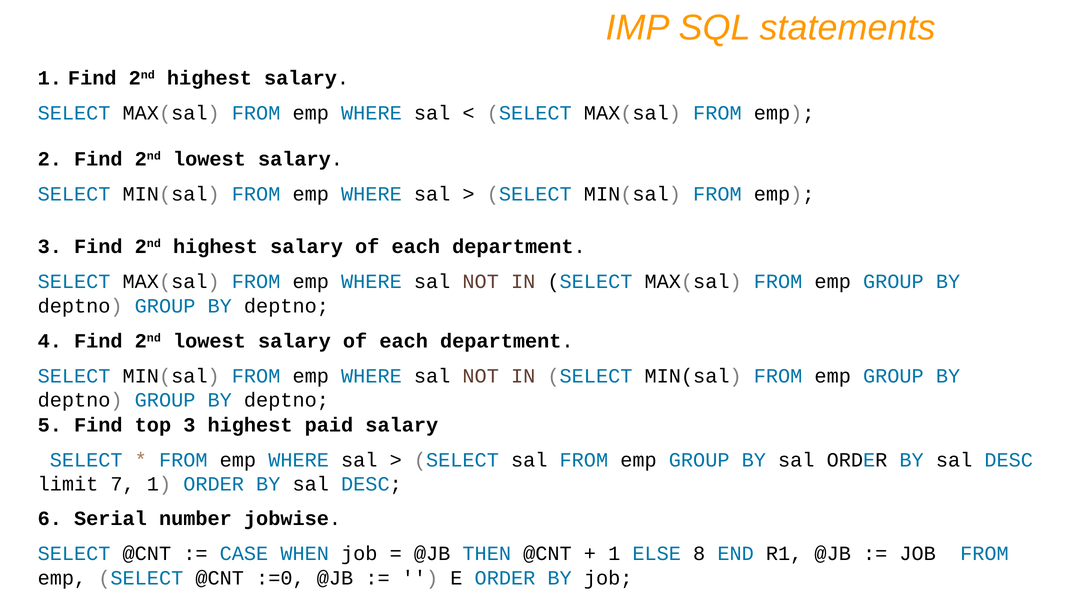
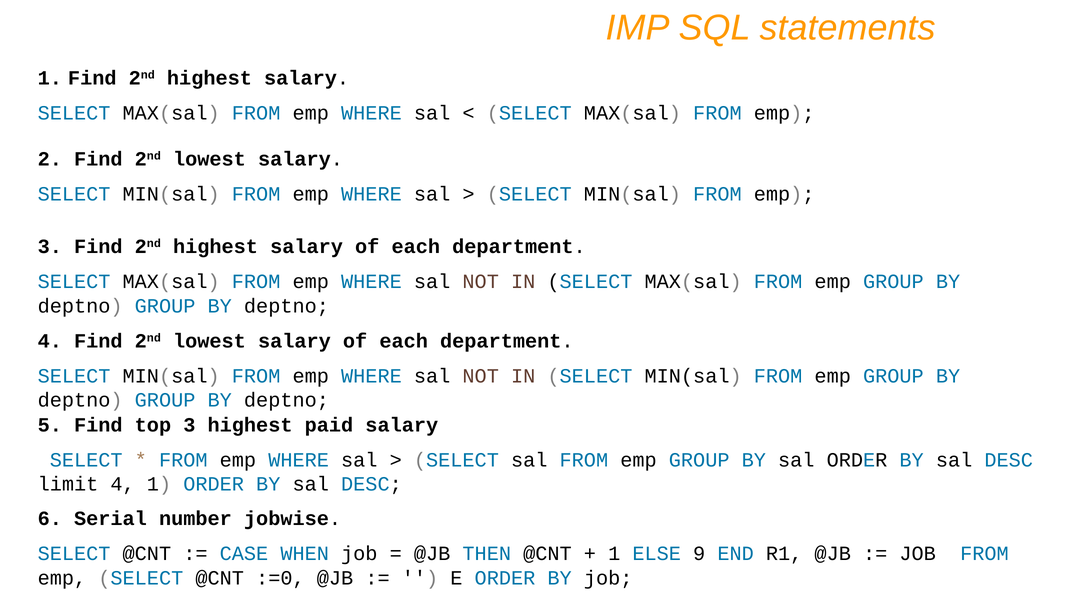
limit 7: 7 -> 4 (123, 484)
8: 8 -> 9 (699, 554)
